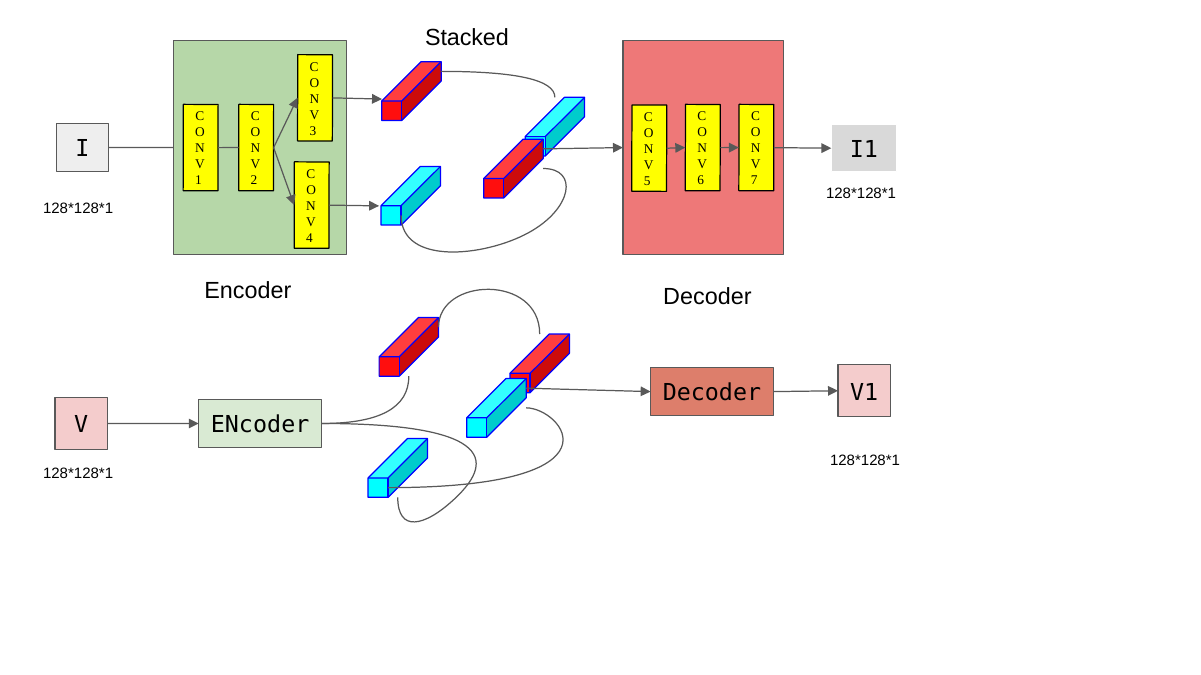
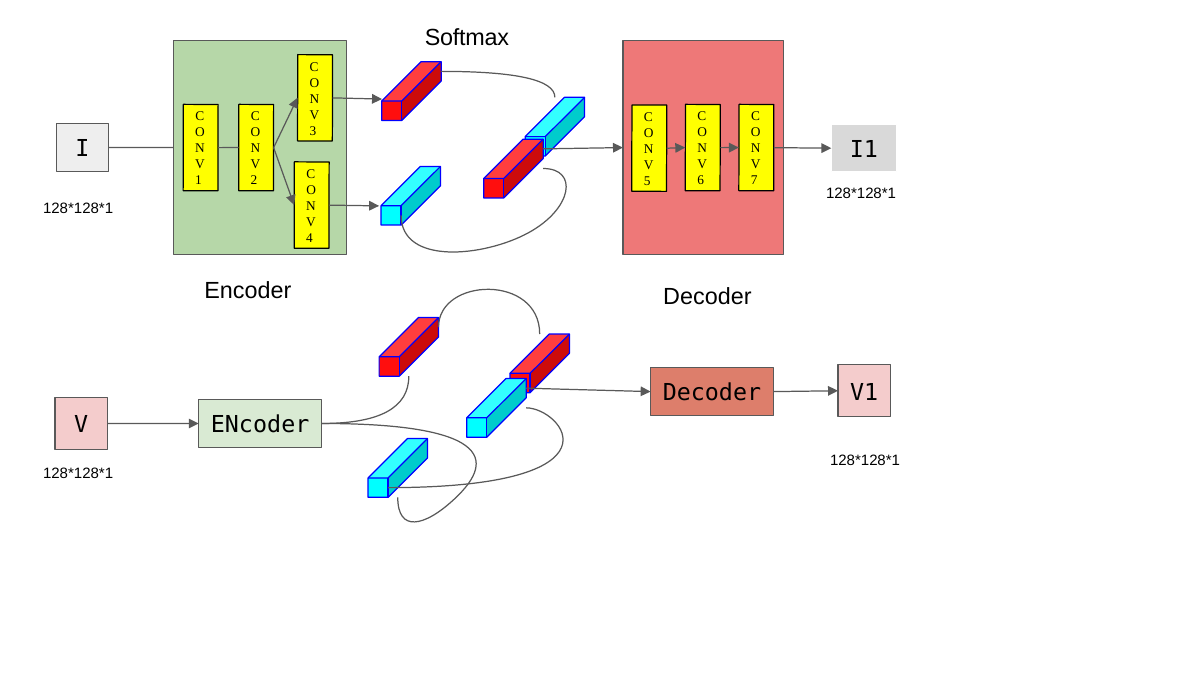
Stacked: Stacked -> Softmax (467, 37)
